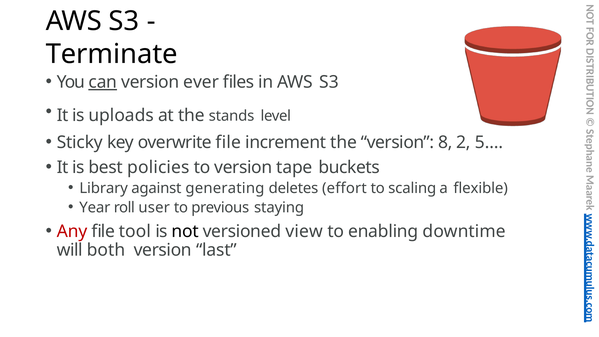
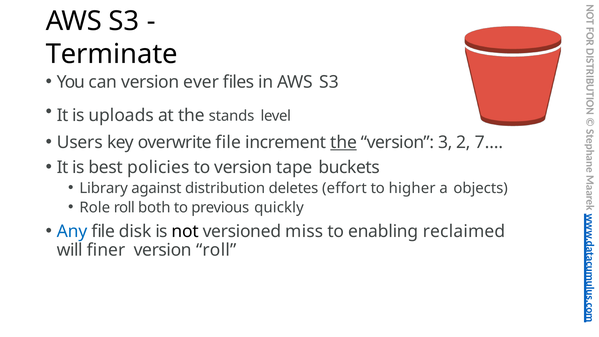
can underline: present -> none (103, 82)
Sticky: Sticky -> Users (80, 142)
the underline: none -> present (344, 142)
8: 8 -> 3 (445, 142)
5…: 5… -> 7… (489, 142)
generating: generating -> distribution (225, 188)
scaling: scaling -> higher (412, 188)
flexible: flexible -> objects (481, 188)
Year: Year -> Role (95, 207)
user: user -> both (154, 207)
staying: staying -> quickly (279, 207)
Any colour: red -> blue (72, 231)
tool: tool -> disk (135, 231)
view: view -> miss (304, 231)
downtime: downtime -> reclaimed (464, 231)
both: both -> finer (106, 250)
version last: last -> roll (216, 250)
